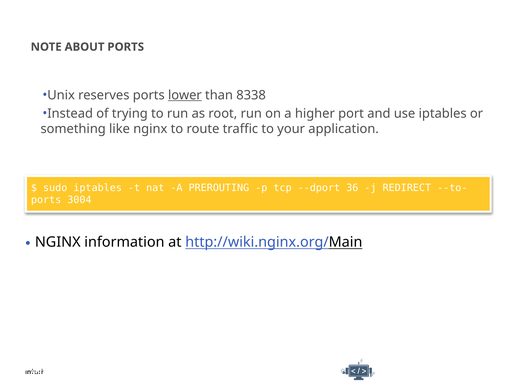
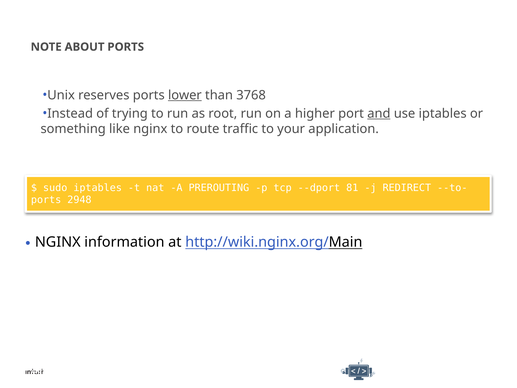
8338: 8338 -> 3768 (251, 95)
and underline: none -> present (379, 113)
36: 36 -> 81 (352, 188)
3004: 3004 -> 2948 (79, 200)
